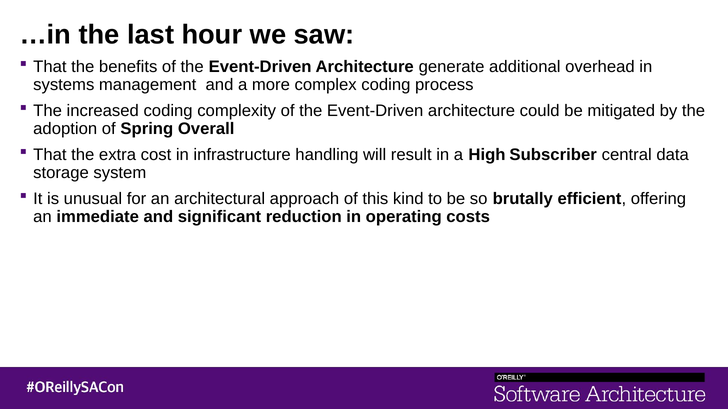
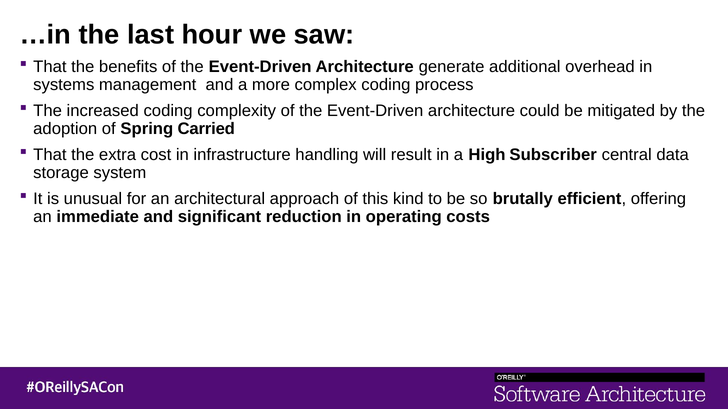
Overall: Overall -> Carried (206, 129)
